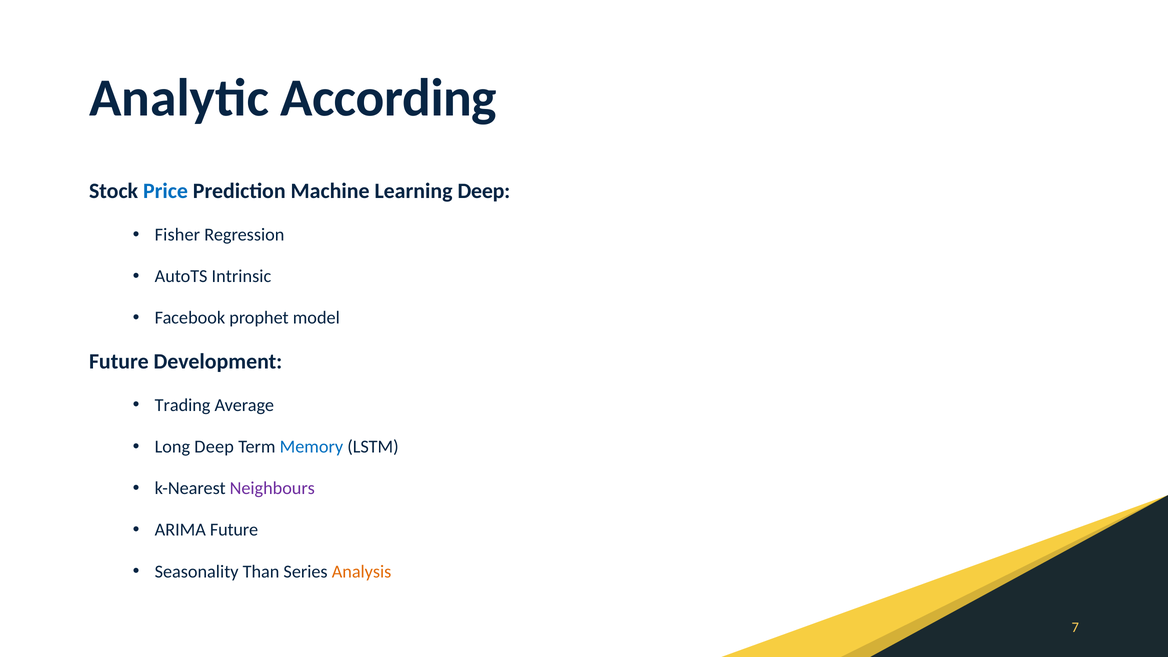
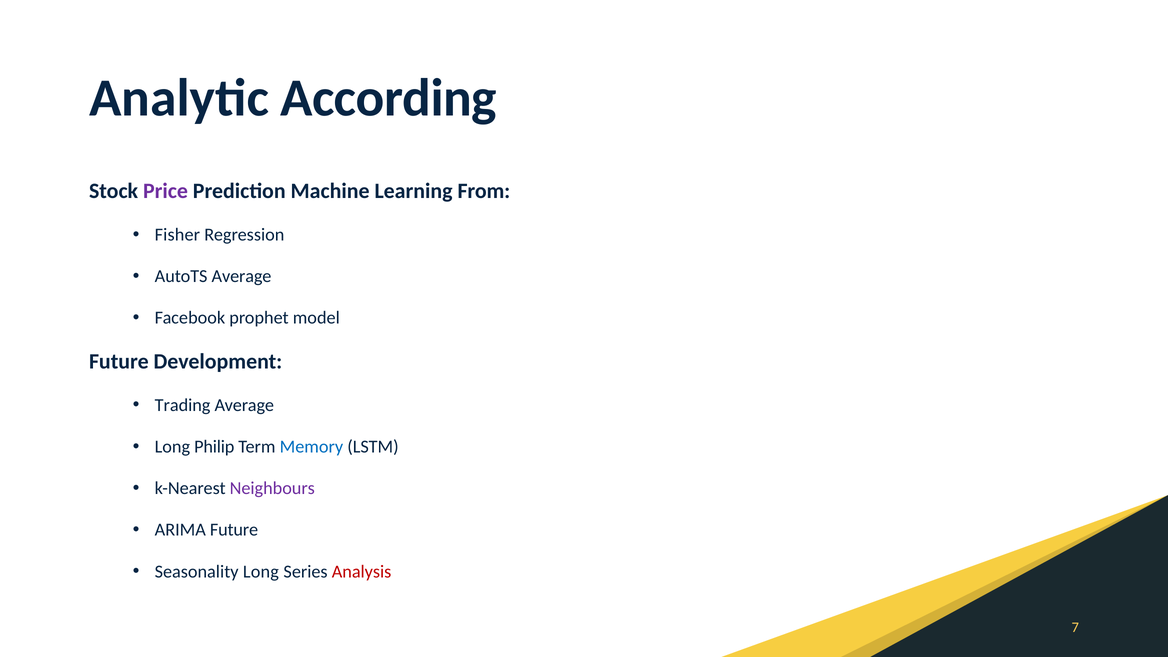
Price colour: blue -> purple (165, 191)
Learning Deep: Deep -> From (484, 191)
AutoTS Intrinsic: Intrinsic -> Average (242, 276)
Long Deep: Deep -> Philip (214, 447)
Seasonality Than: Than -> Long (261, 572)
Analysis colour: orange -> red (362, 572)
